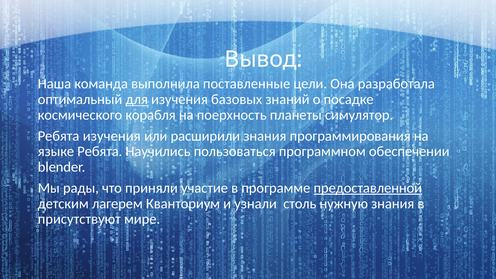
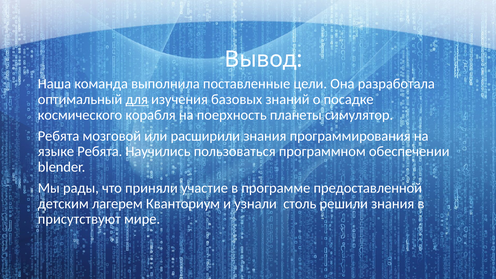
Ребята изучения: изучения -> мозговой (112, 136)
предоставленной underline: present -> none (368, 188)
нужную: нужную -> решили (344, 204)
